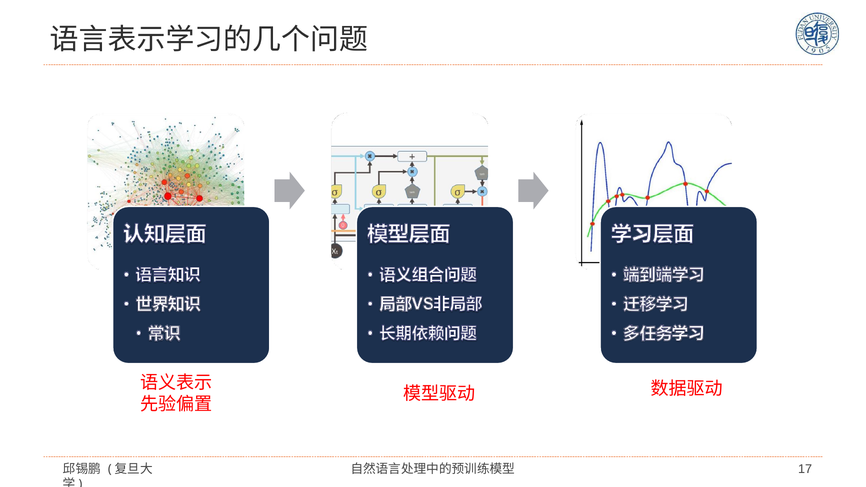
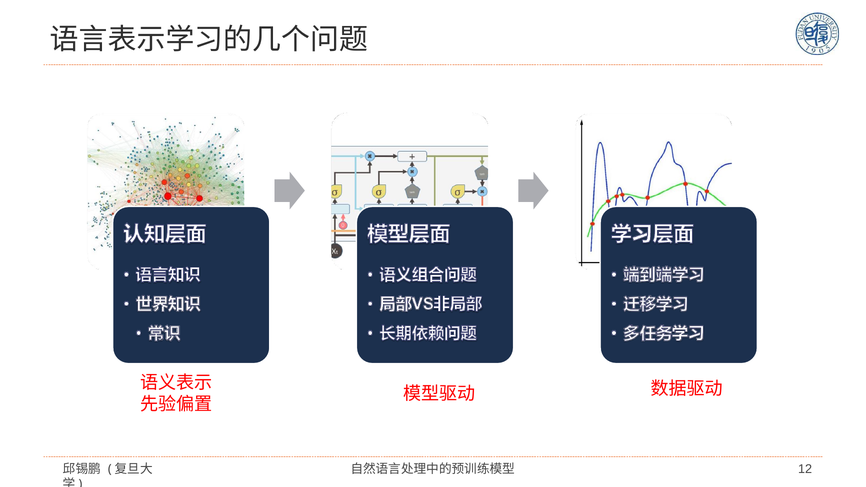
17: 17 -> 12 (805, 469)
